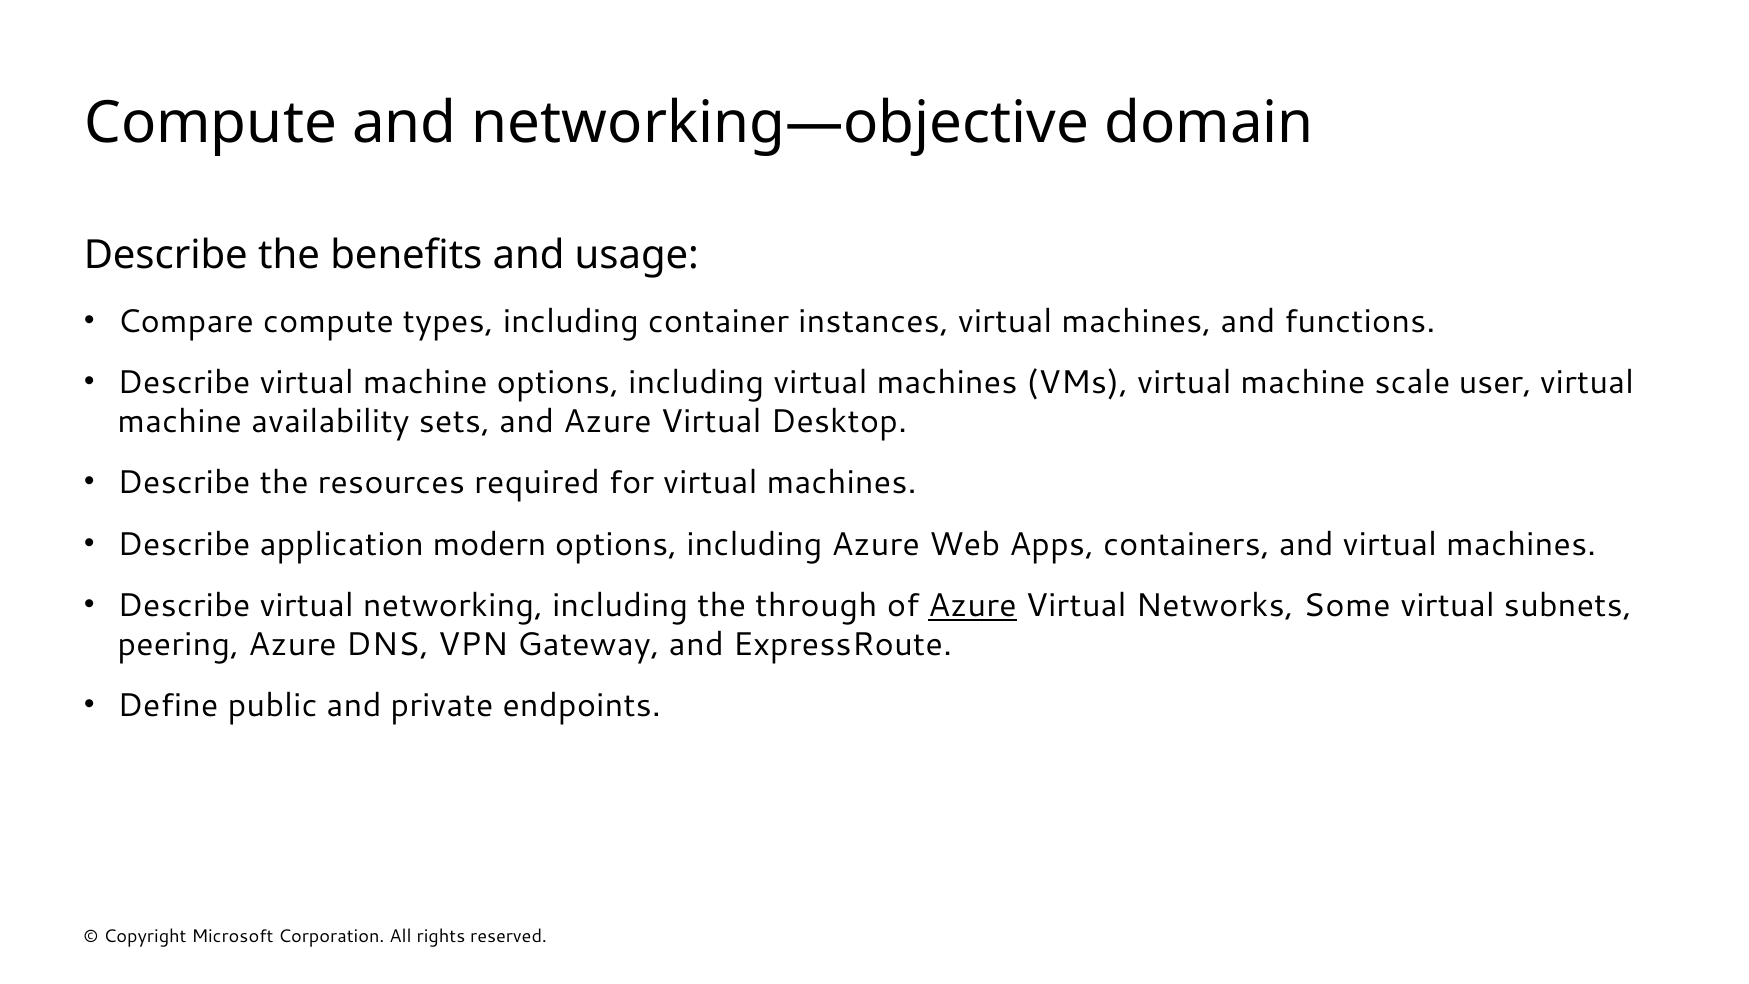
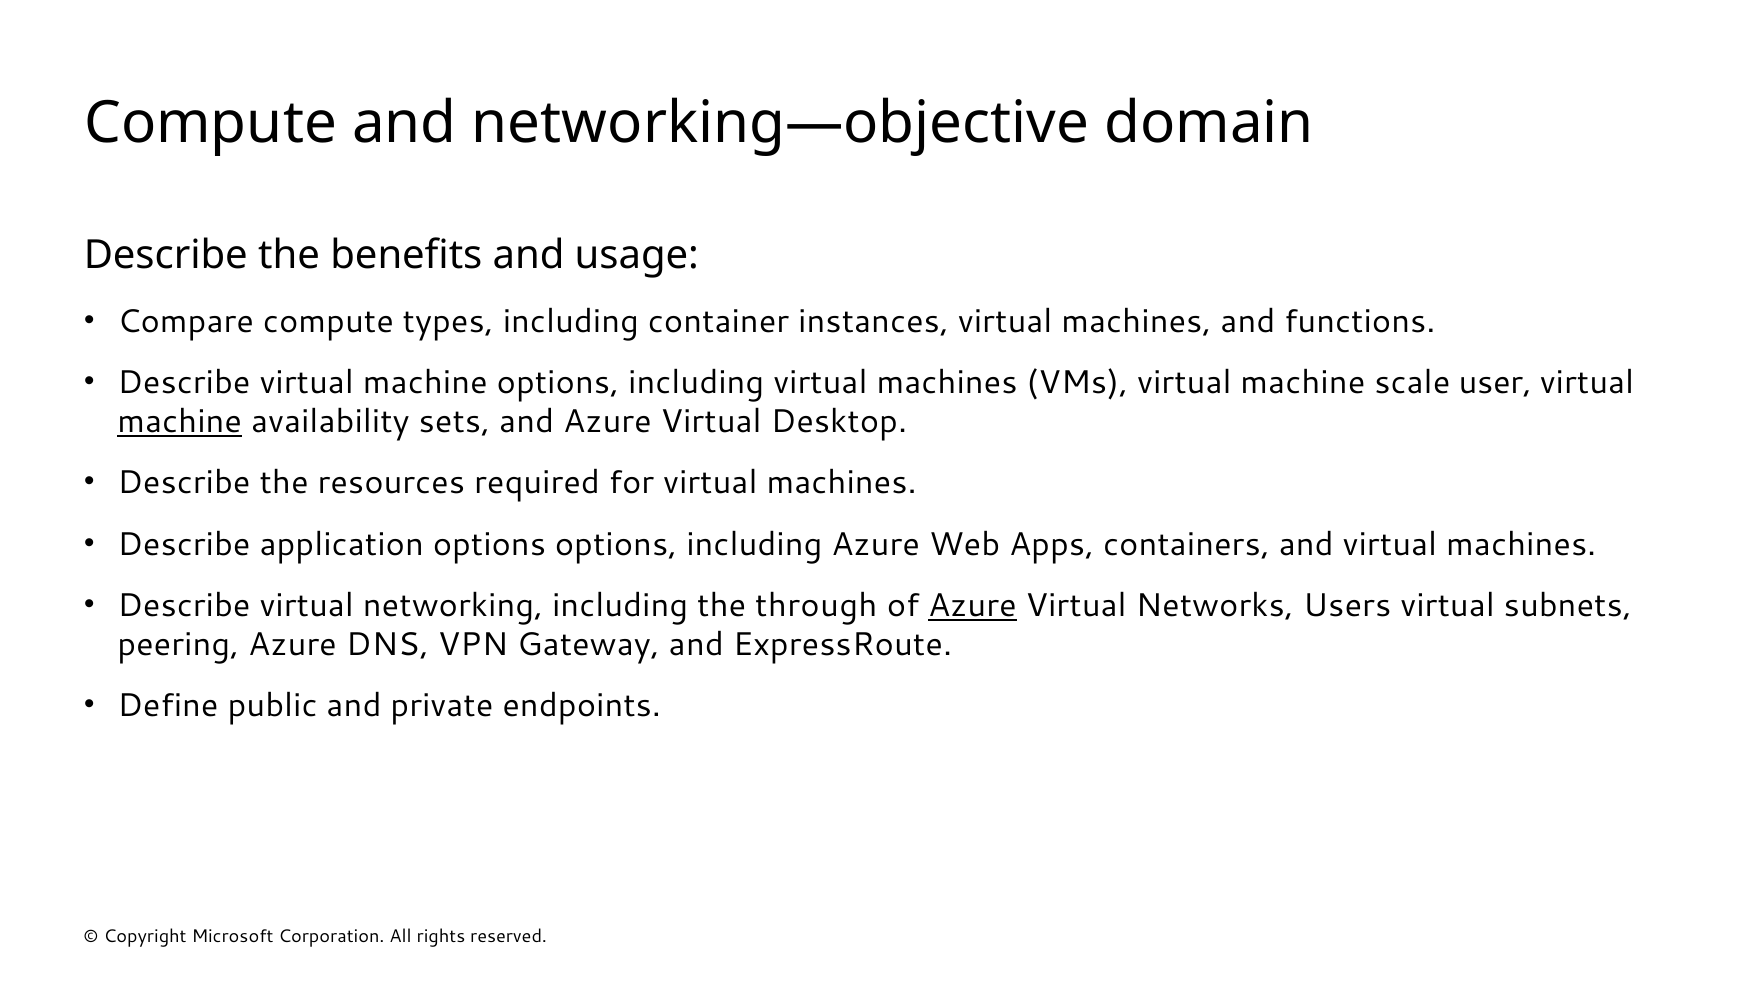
machine underline: none -> present (180, 422)
application modern: modern -> options (489, 544)
Some: Some -> Users (1347, 605)
